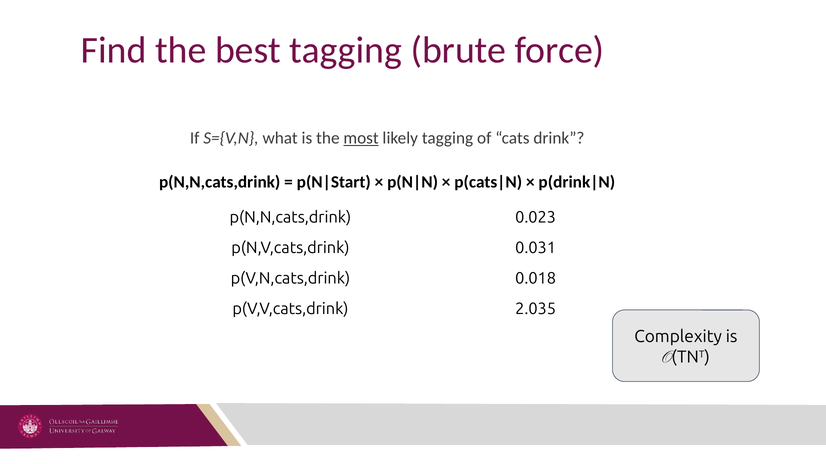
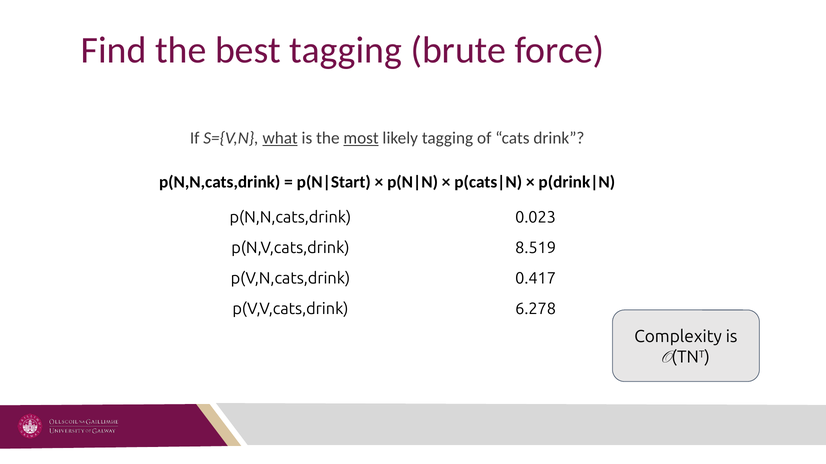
what underline: none -> present (280, 138)
0.031: 0.031 -> 8.519 (536, 248)
0.018: 0.018 -> 0.417 (536, 279)
2.035: 2.035 -> 6.278 (536, 310)
